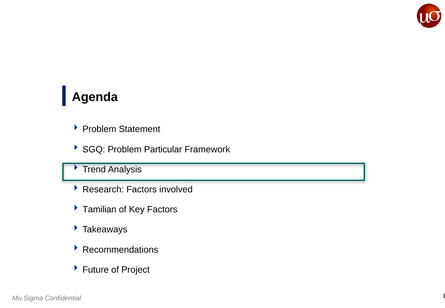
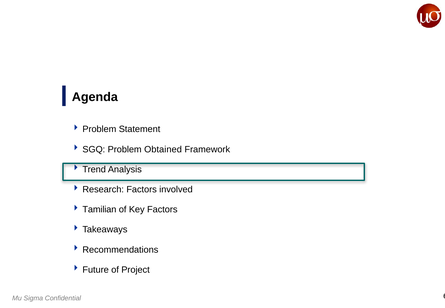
Particular: Particular -> Obtained (163, 149)
